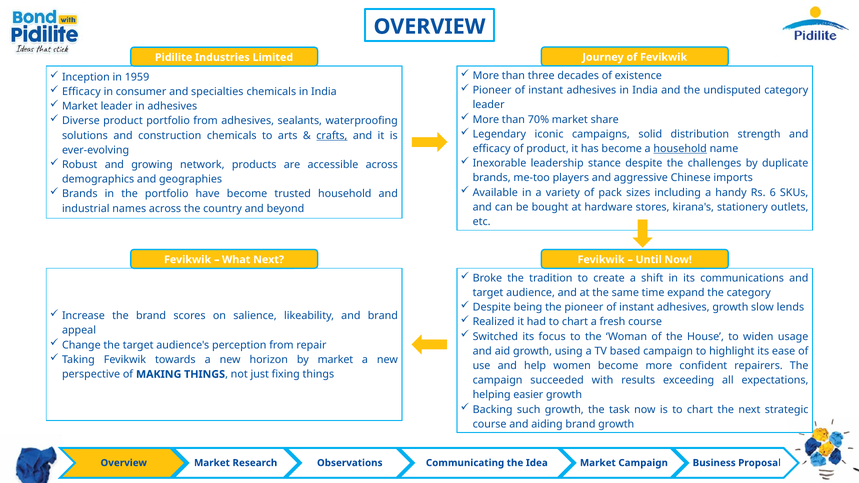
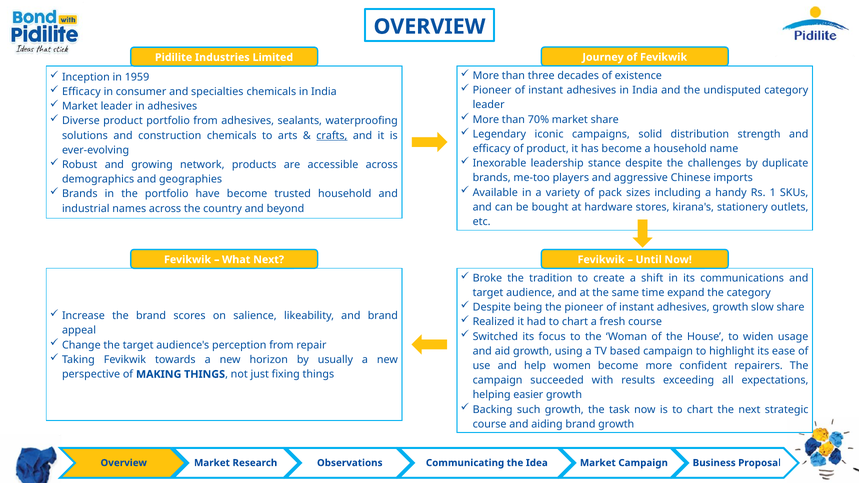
household underline: present -> none (680, 149)
6: 6 -> 1 (773, 193)
slow lends: lends -> share (791, 307)
by market: market -> usually (335, 360)
